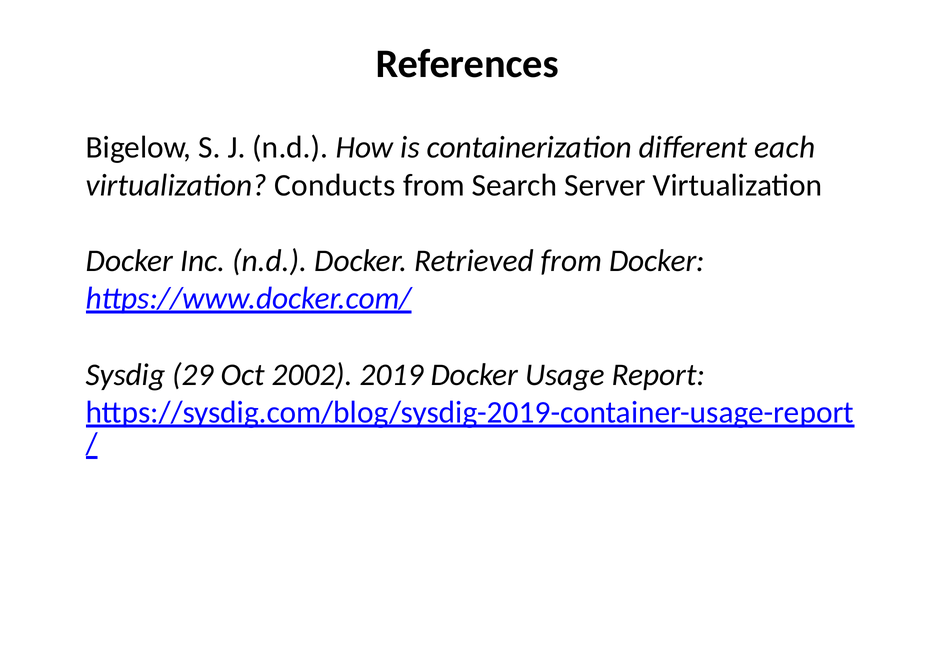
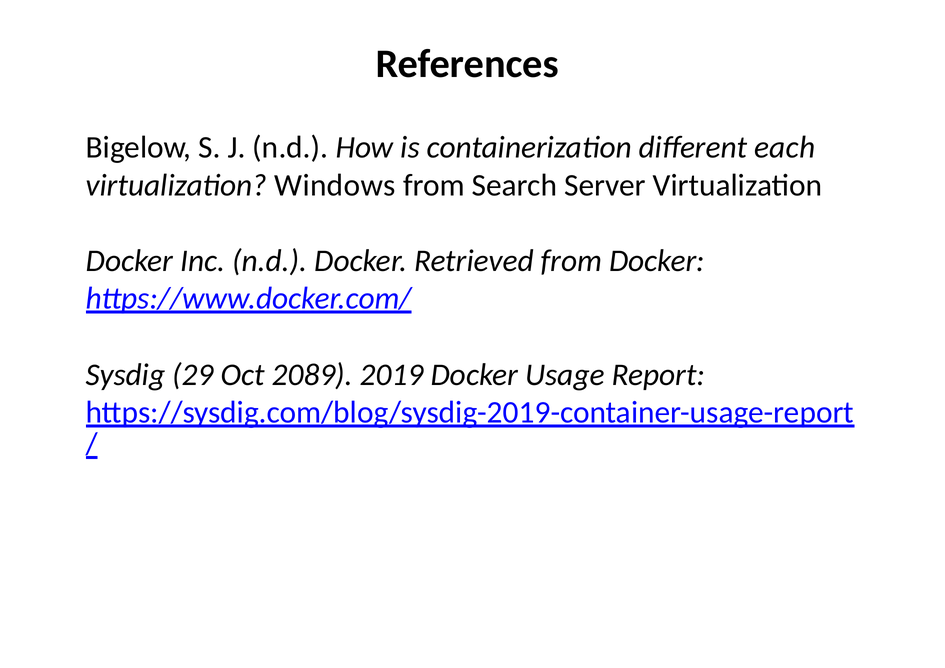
Conducts: Conducts -> Windows (335, 185)
2002: 2002 -> 2089 (312, 375)
